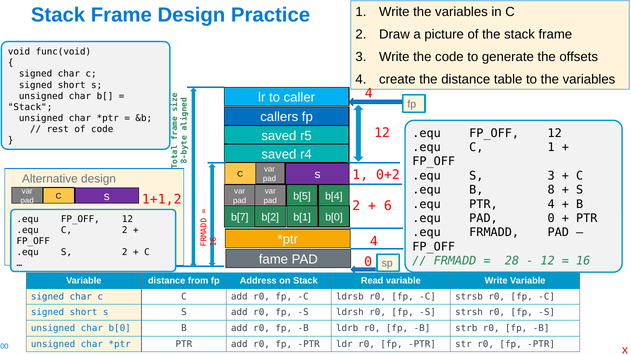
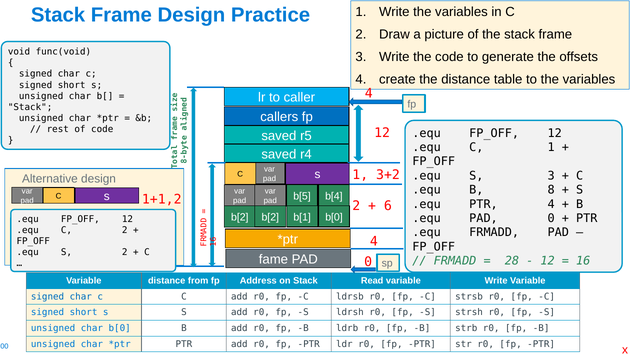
0+2: 0+2 -> 3+2 (388, 175)
b[7: b[7 -> b[2 (240, 217)
